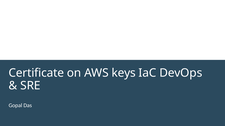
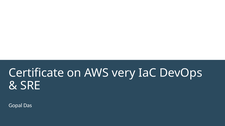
keys: keys -> very (124, 73)
